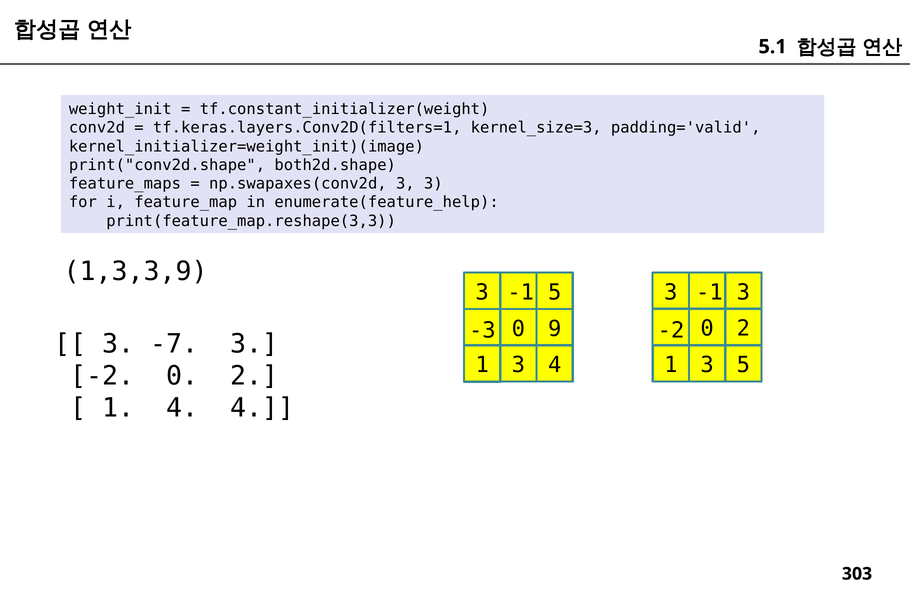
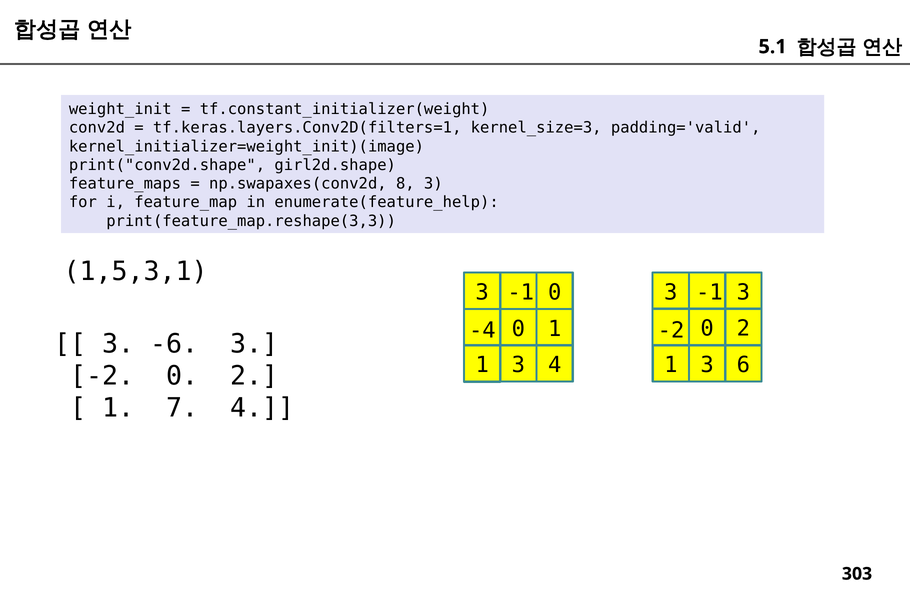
both2d.shape: both2d.shape -> girl2d.shape (335, 165)
np.swapaxes(conv2d 3: 3 -> 8 (405, 184)
1,3,3,9: 1,3,3,9 -> 1,5,3,1 (136, 271)
5: 5 -> 0 (555, 292)
0 9: 9 -> 1 (555, 329)
-3: -3 -> -4 (482, 330)
-7: -7 -> -6 (174, 344)
5: 5 -> 6 (743, 365)
1 4: 4 -> 7 (182, 408)
